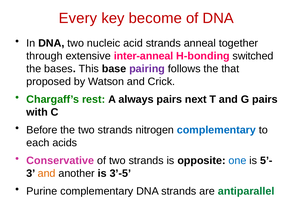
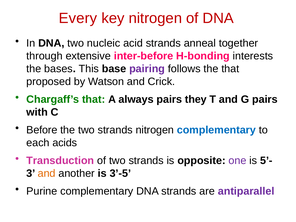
key become: become -> nitrogen (155, 18)
inter-anneal: inter-anneal -> inter-before (144, 56)
switched: switched -> interests (253, 56)
Chargaff’s rest: rest -> that (94, 99)
next: next -> they (196, 99)
Conservative: Conservative -> Transduction (60, 161)
one colour: blue -> purple (237, 161)
antiparallel colour: green -> purple (246, 191)
